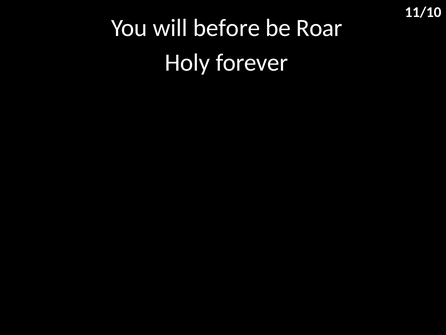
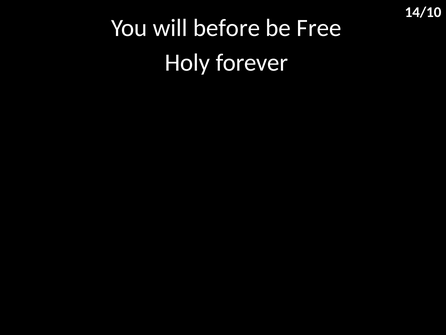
11/10: 11/10 -> 14/10 (423, 12)
Roar: Roar -> Free (319, 28)
